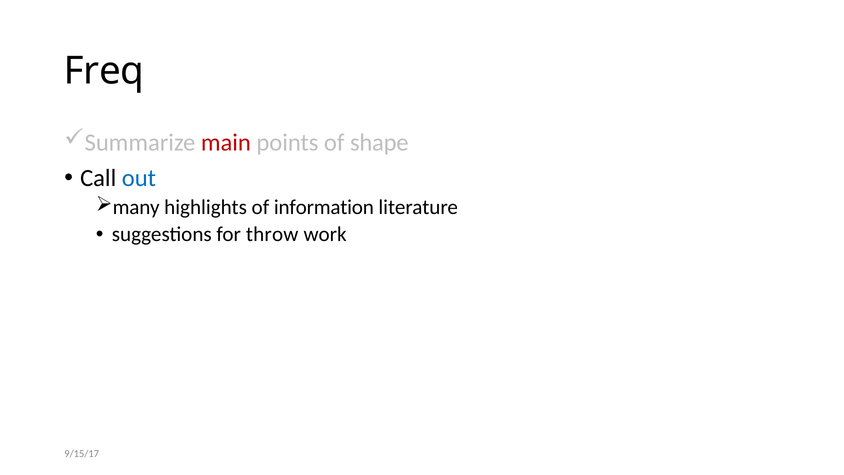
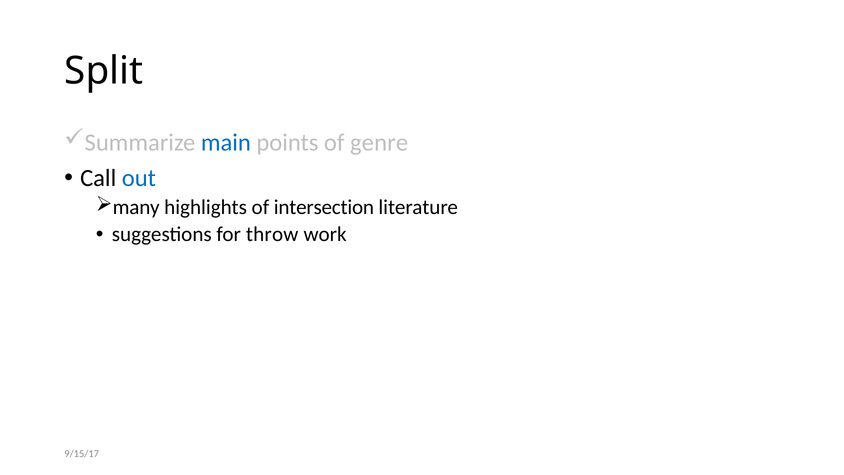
Freq: Freq -> Split (104, 71)
main colour: red -> blue (226, 143)
shape: shape -> genre (379, 143)
information: information -> intersection (324, 207)
